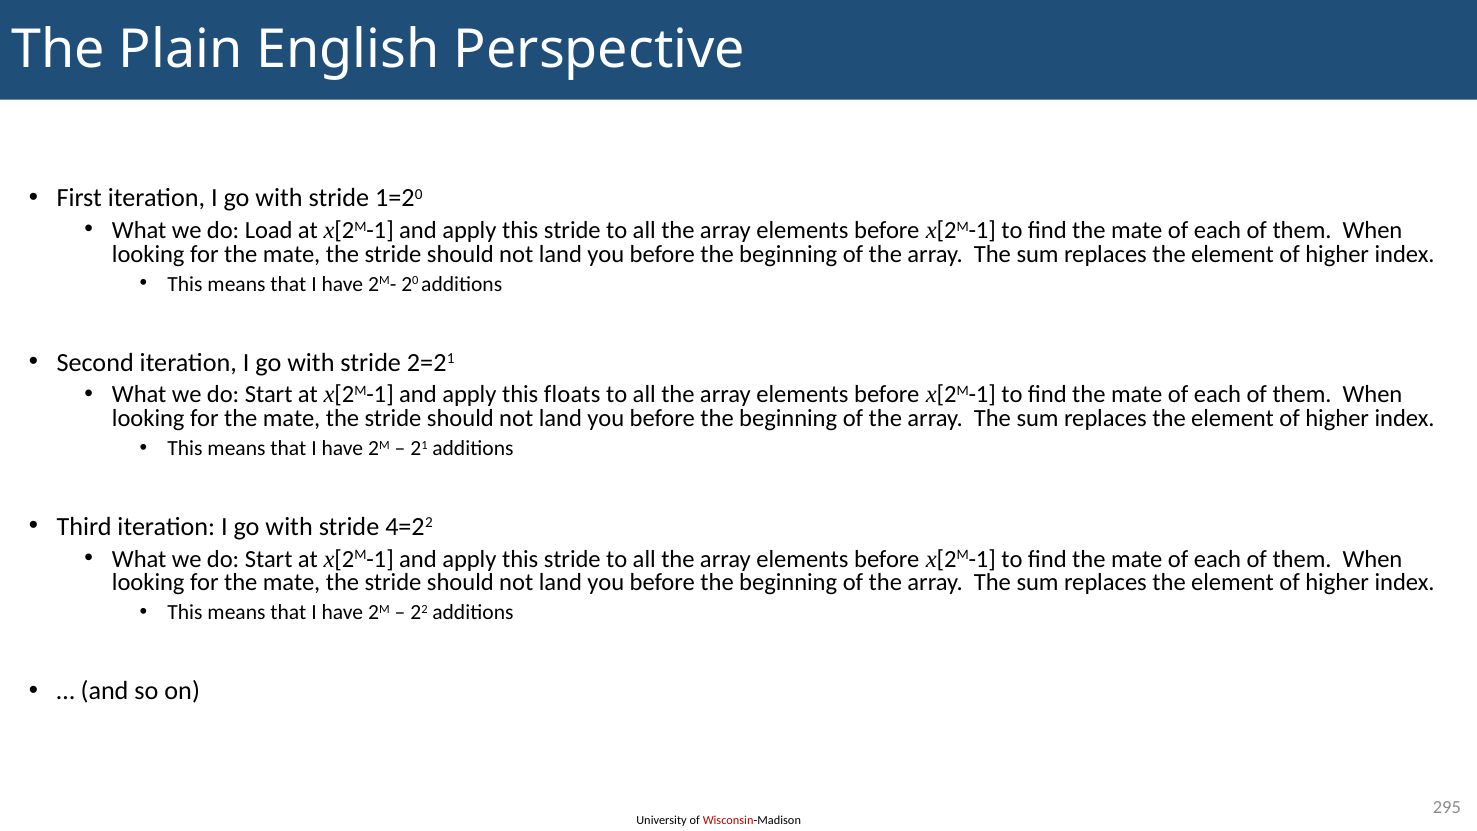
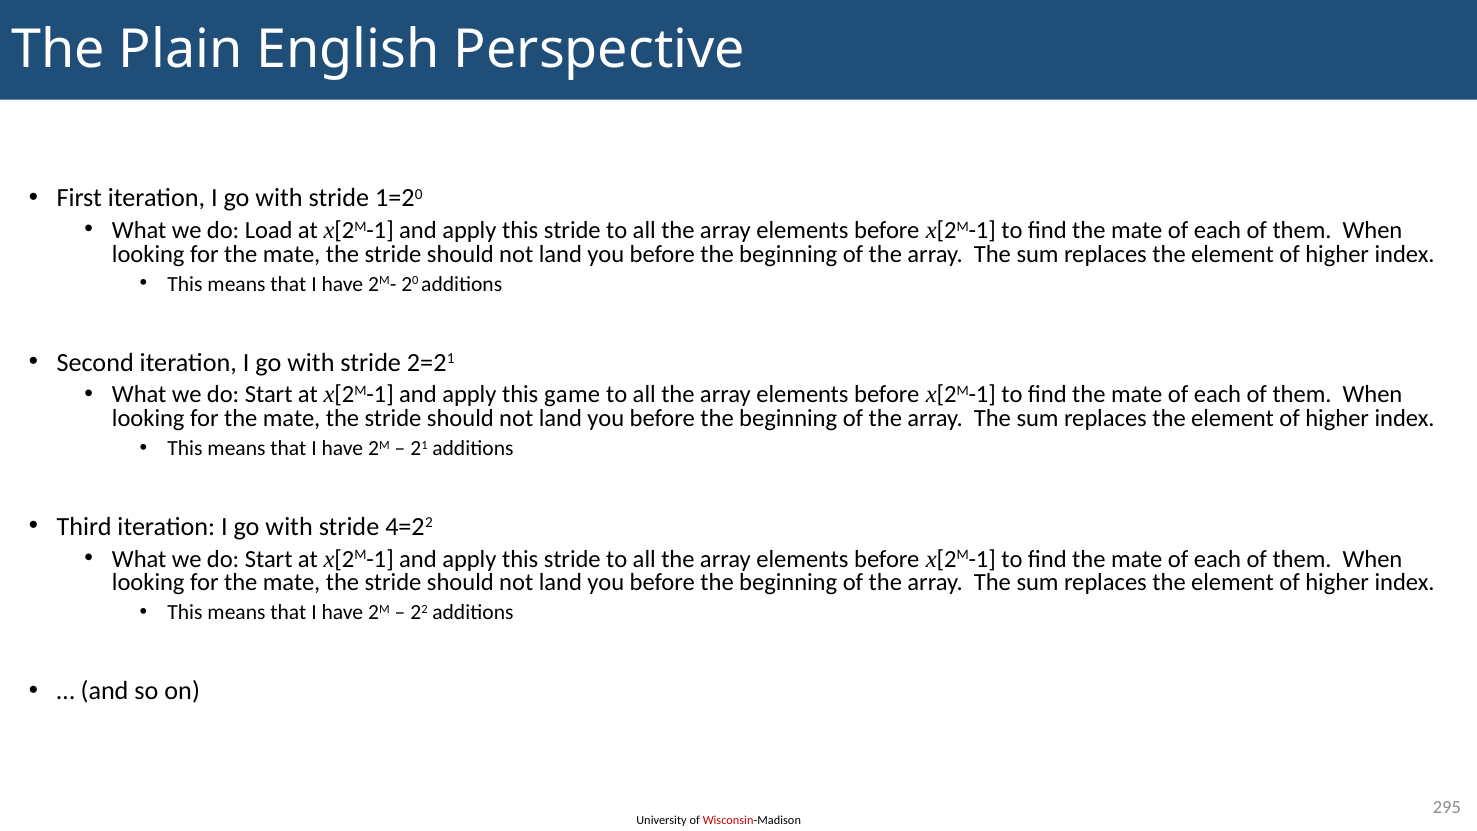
floats: floats -> game (572, 395)
